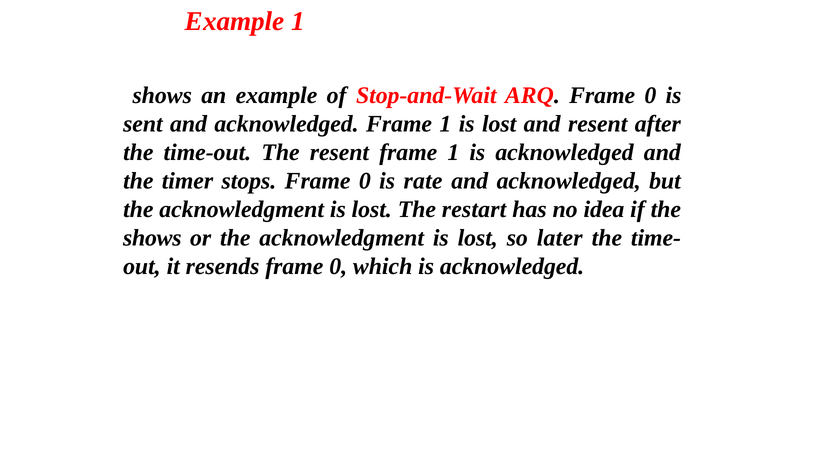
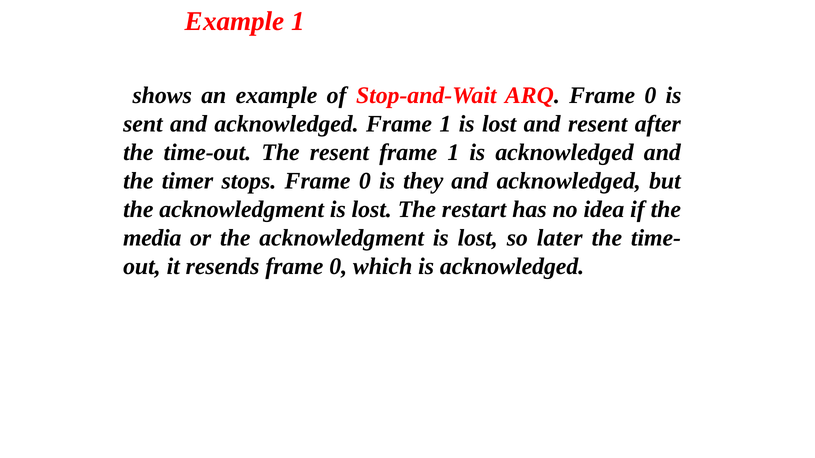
rate: rate -> they (423, 181)
shows: shows -> media (152, 238)
